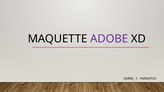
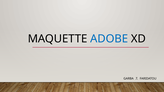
ADOBE colour: purple -> blue (109, 39)
